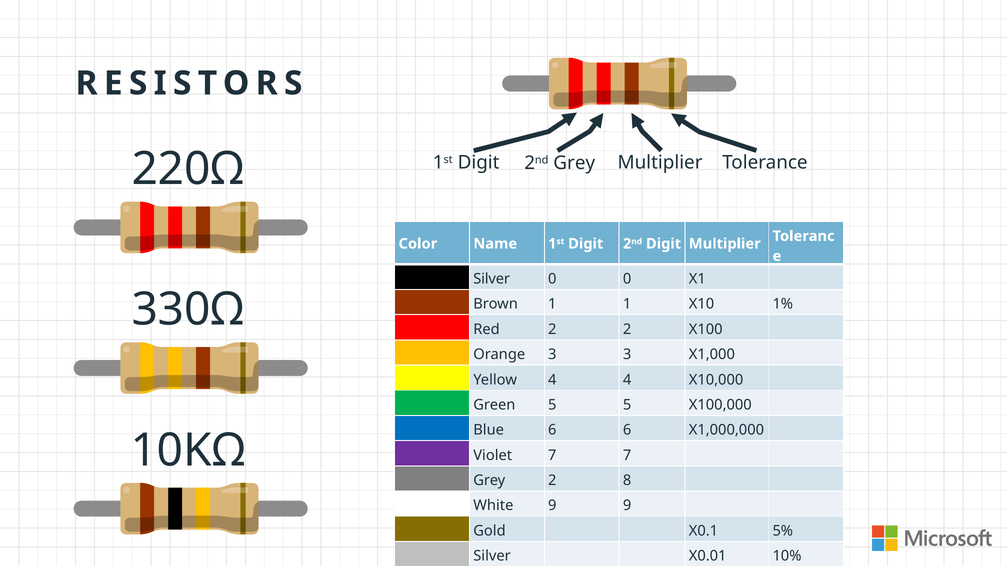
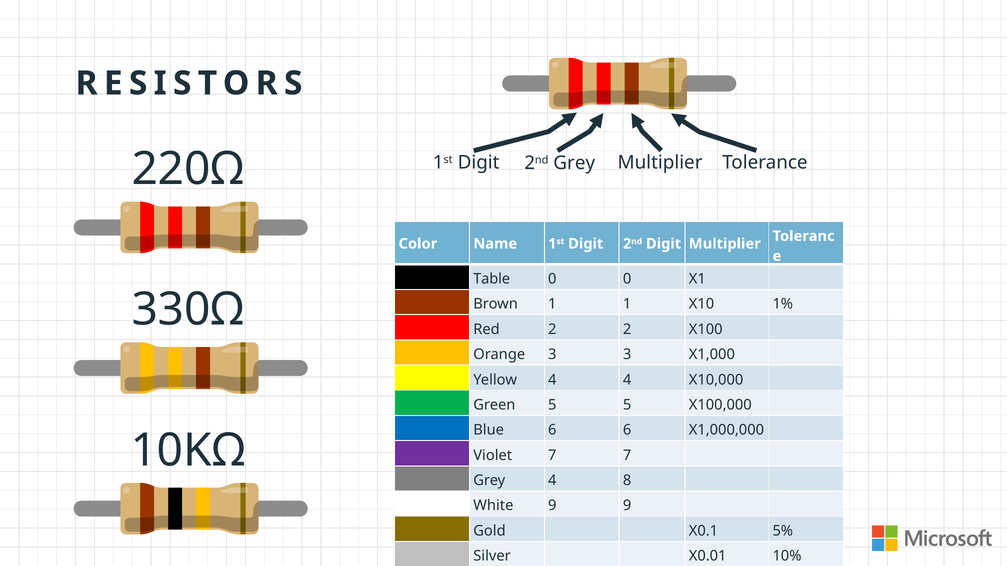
Silver: Silver -> Table (492, 279)
Grey 2: 2 -> 4 (552, 481)
